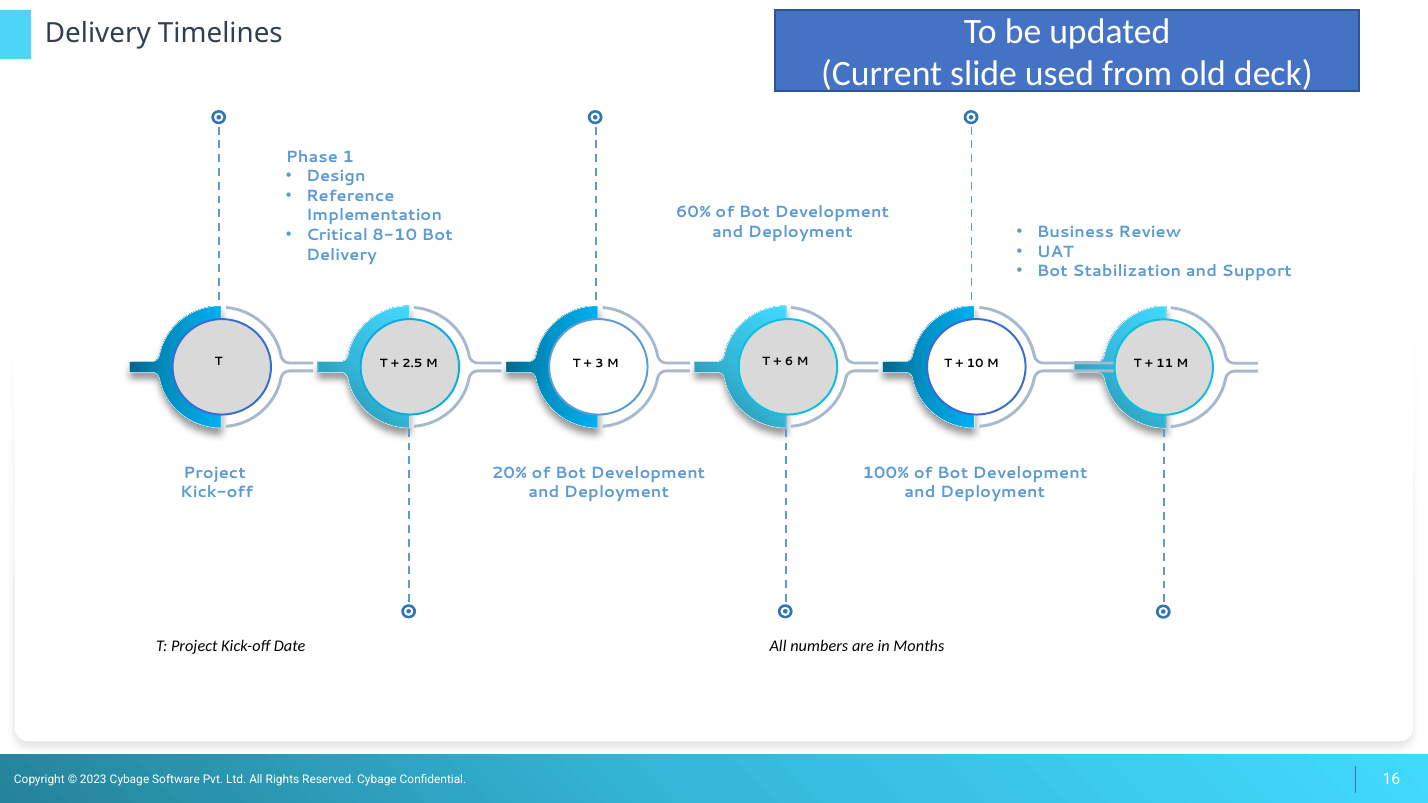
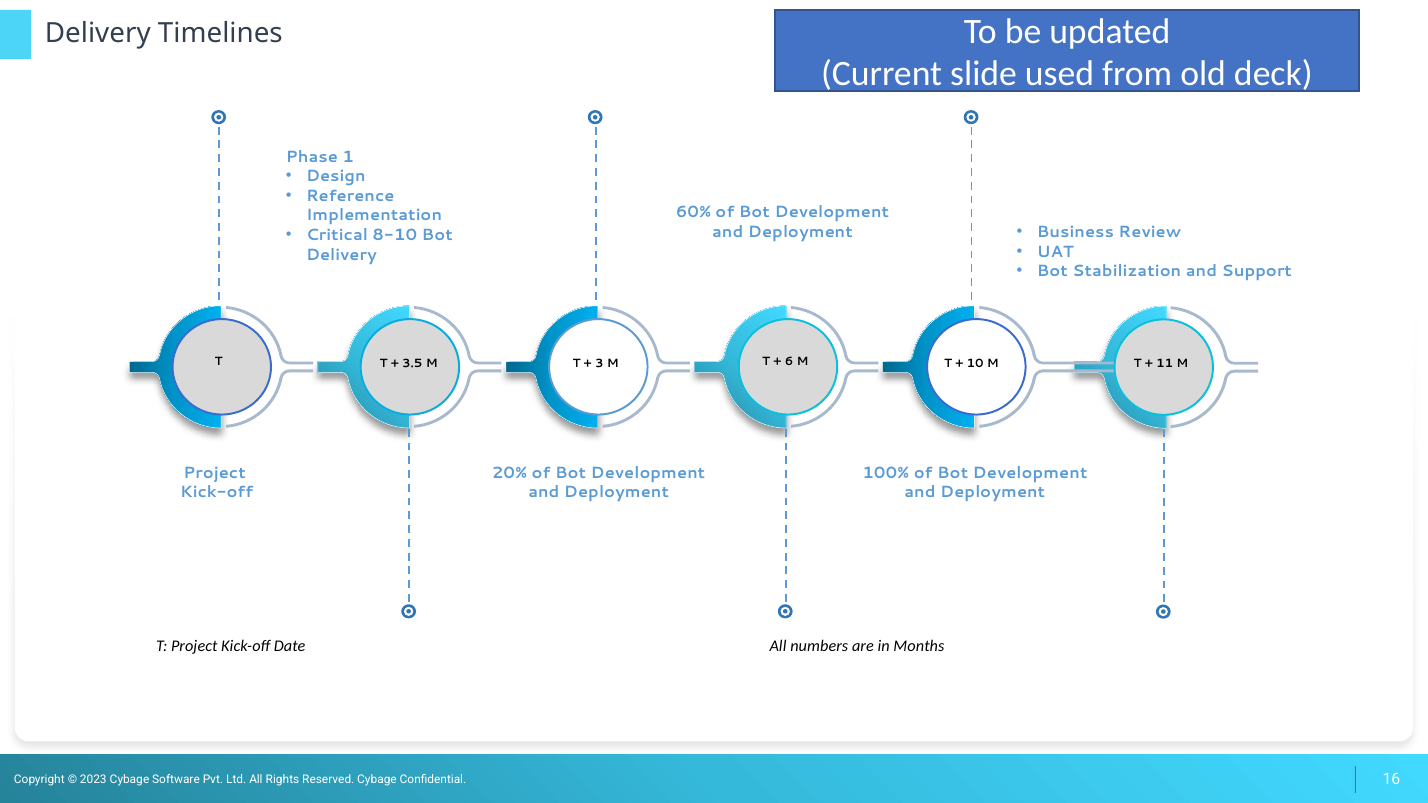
2.5: 2.5 -> 3.5 (412, 364)
